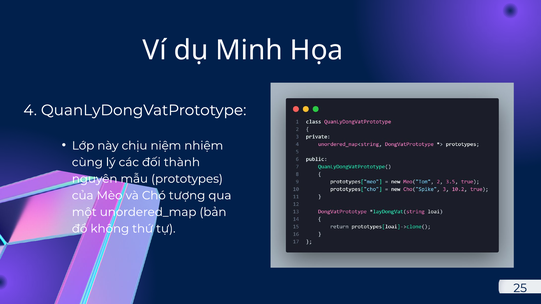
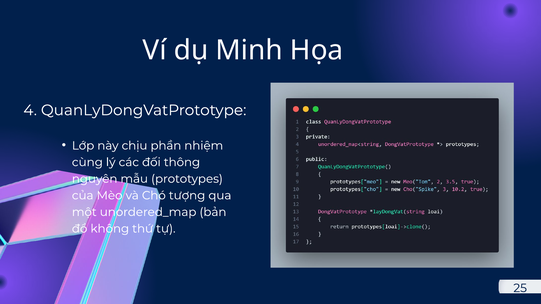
niệm: niệm -> phần (166, 146)
thành: thành -> thông (182, 162)
